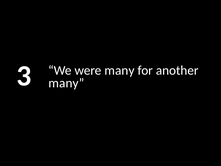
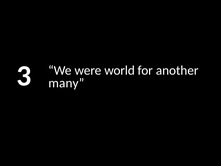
were many: many -> world (120, 70)
